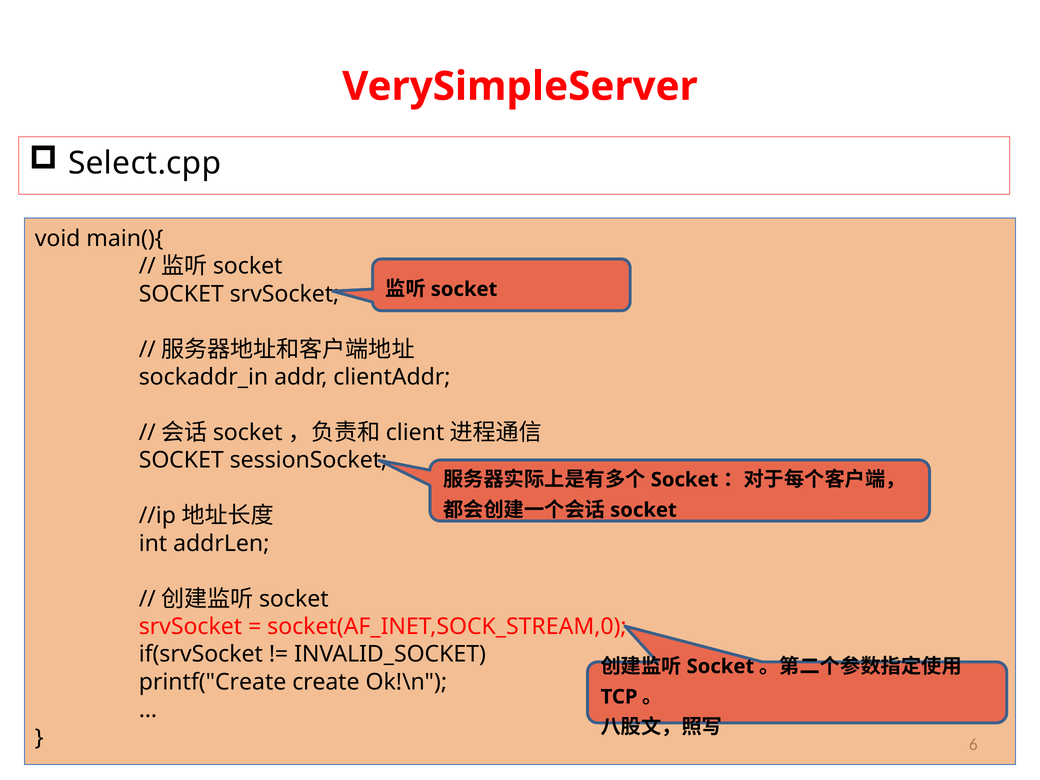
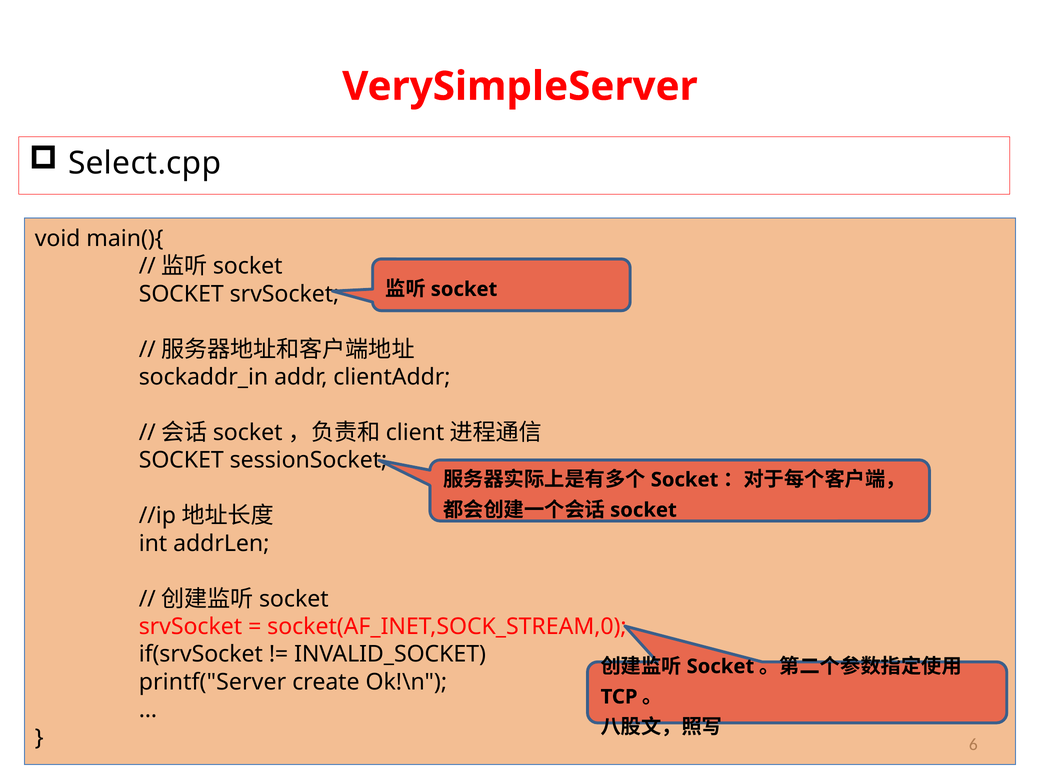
printf("Create: printf("Create -> printf("Server (212, 682)
